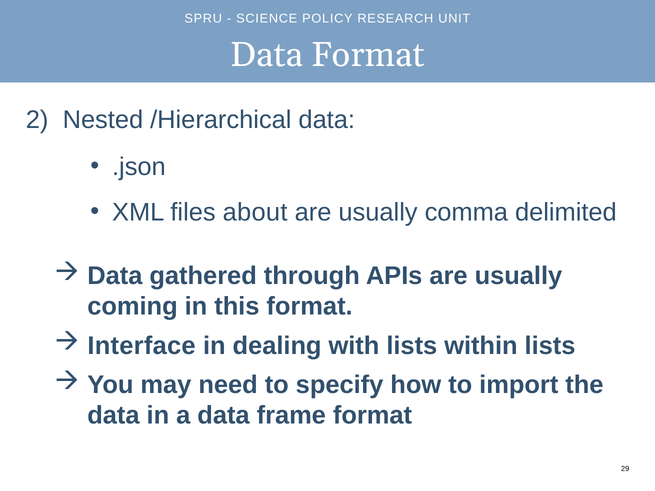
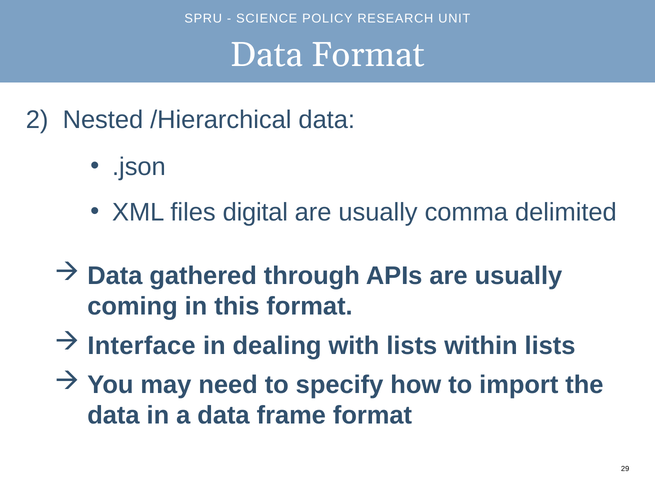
about: about -> digital (255, 213)
